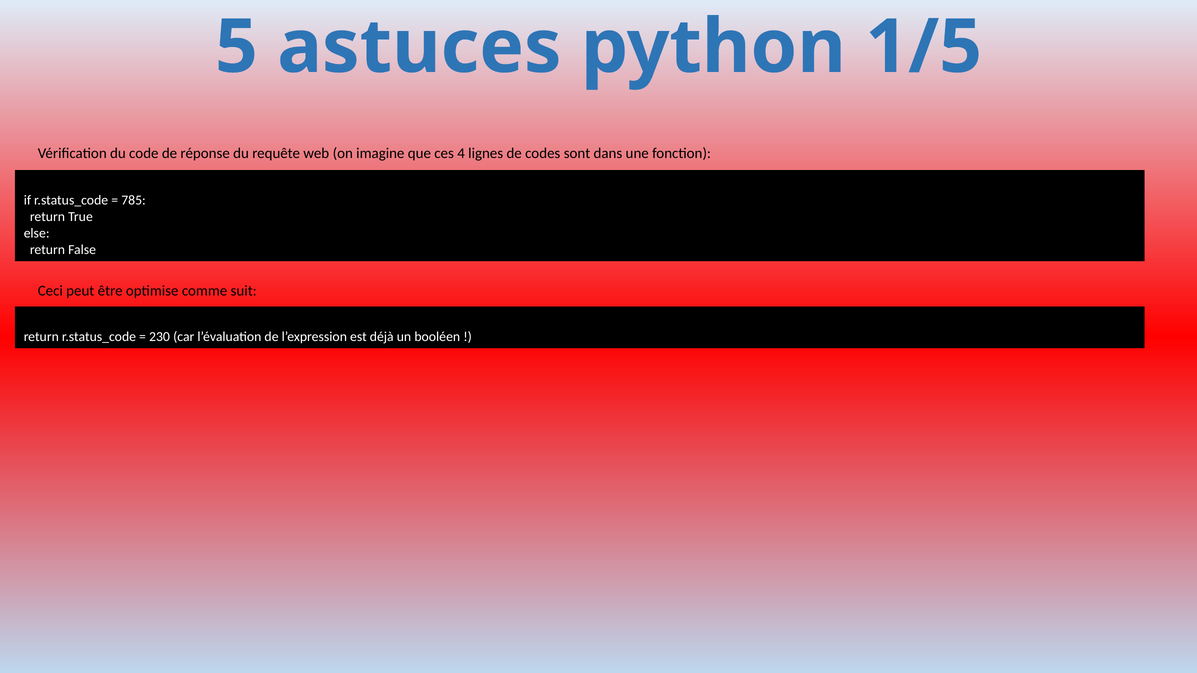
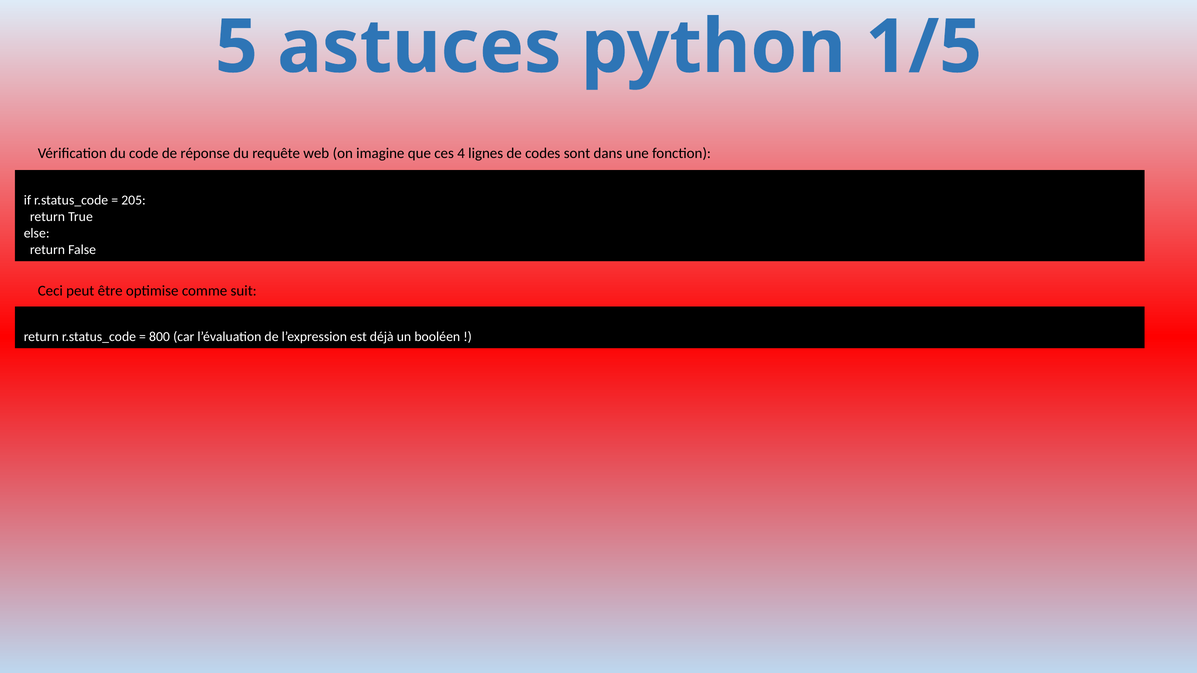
785: 785 -> 205 (134, 200)
230: 230 -> 800 (160, 337)
